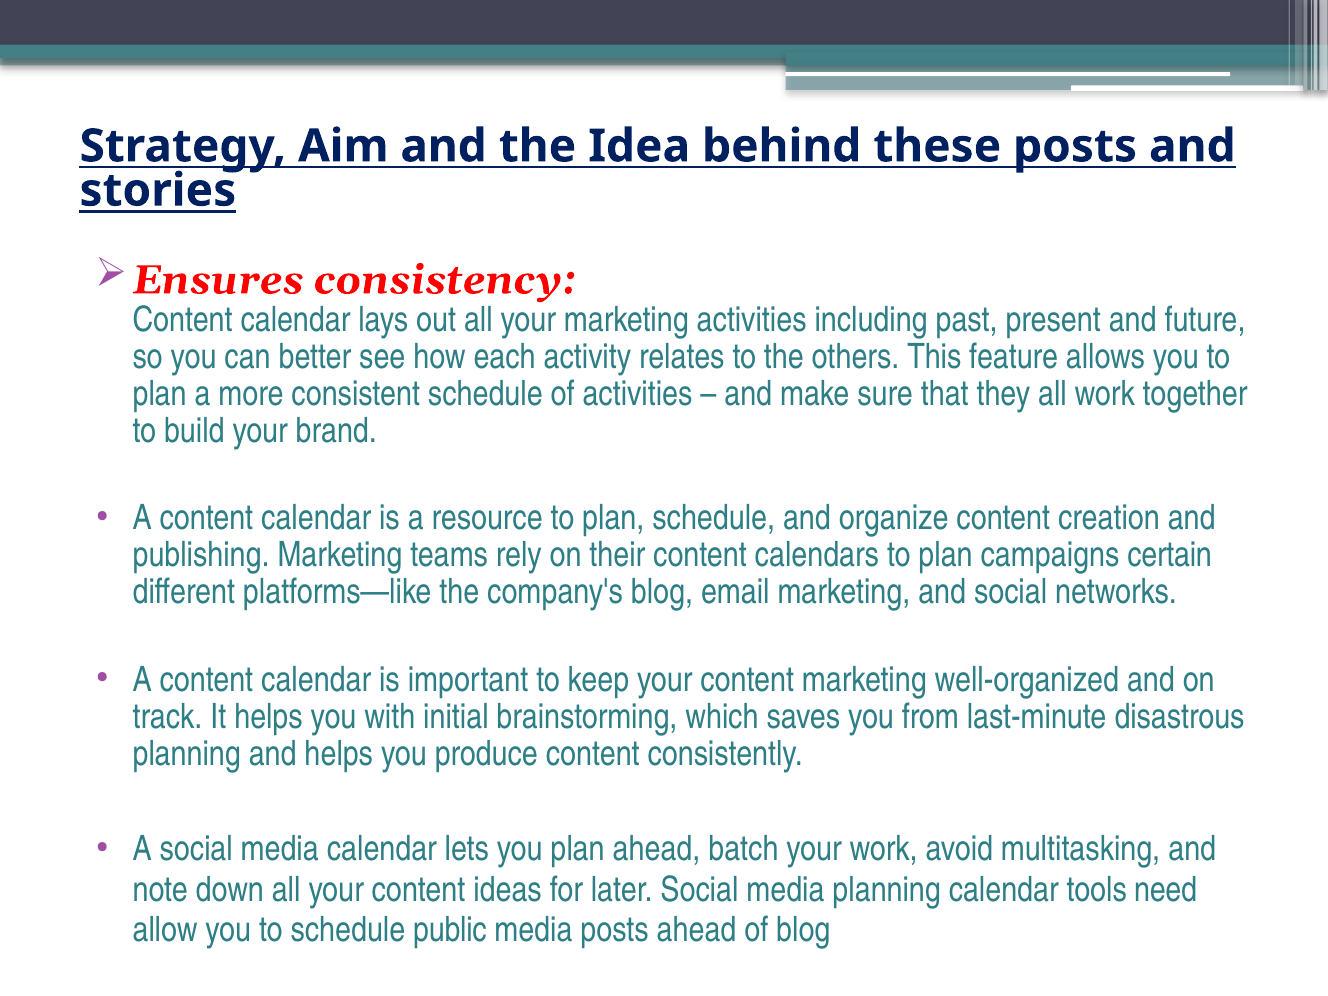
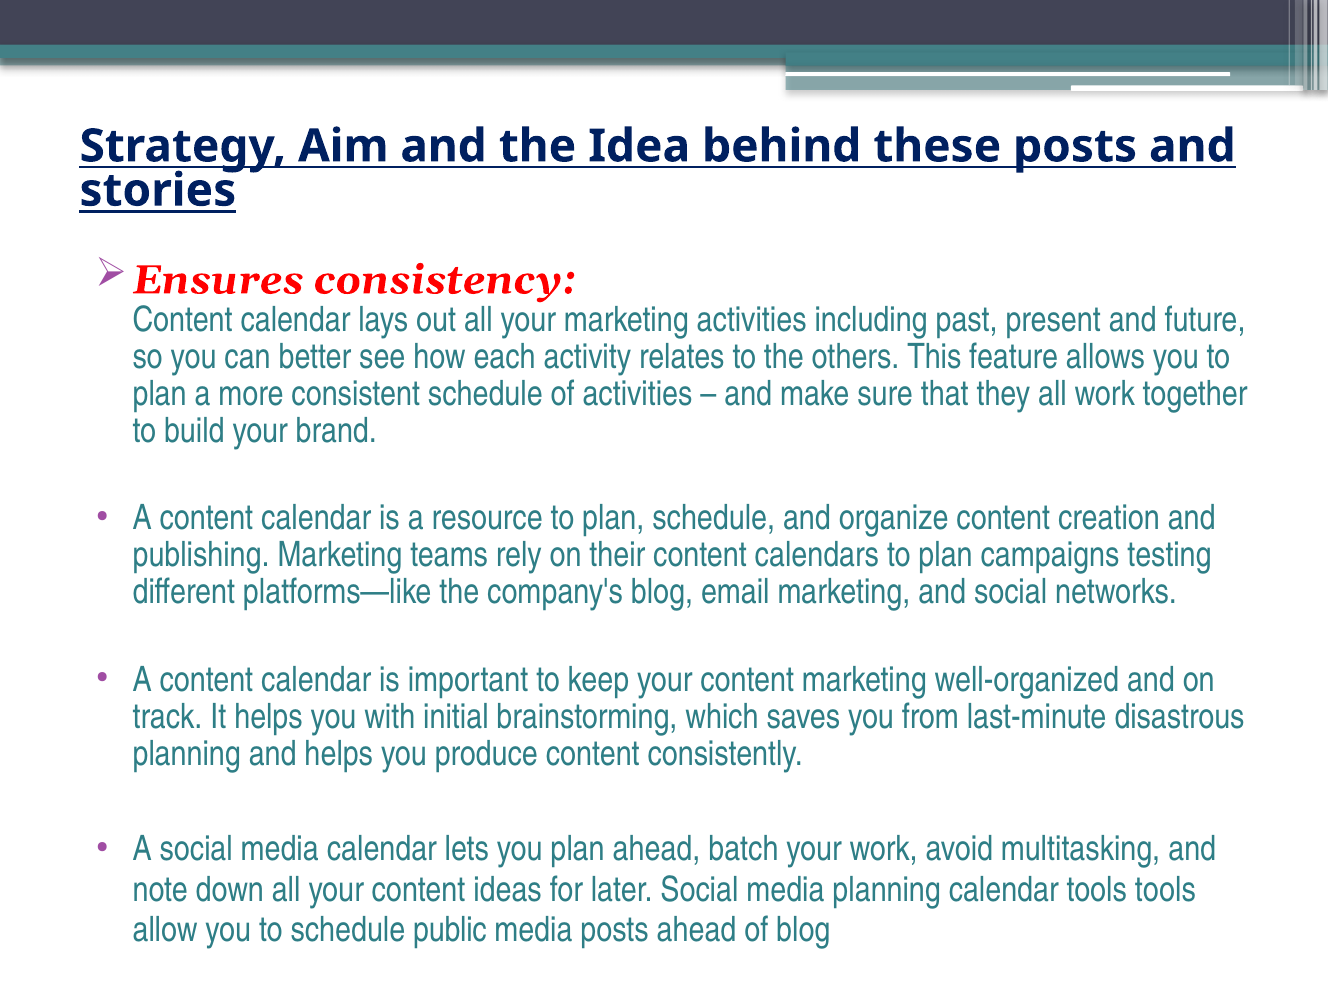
certain: certain -> testing (1170, 555)
tools need: need -> tools (1165, 889)
